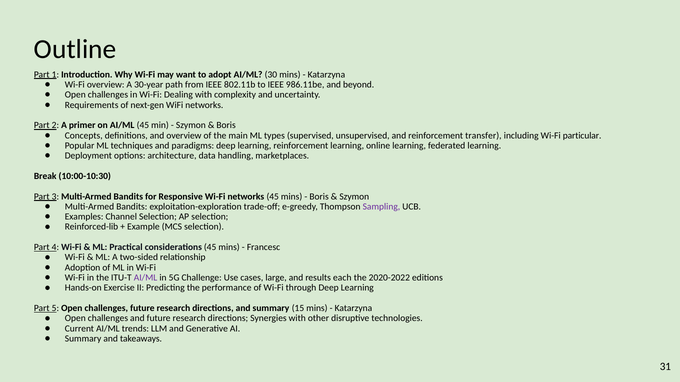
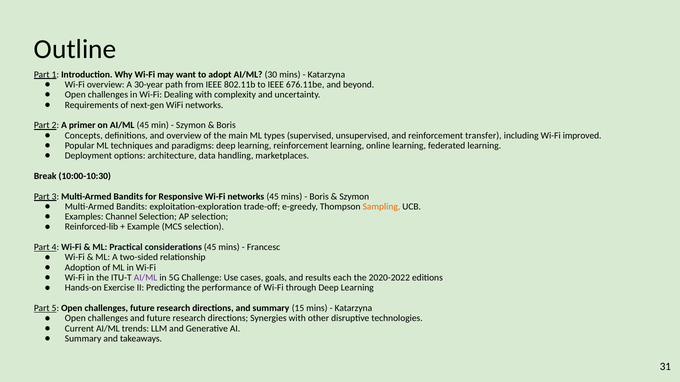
986.11be: 986.11be -> 676.11be (305, 85)
particular: particular -> improved (582, 136)
Sampling colour: purple -> orange (381, 207)
large: large -> goals (276, 278)
